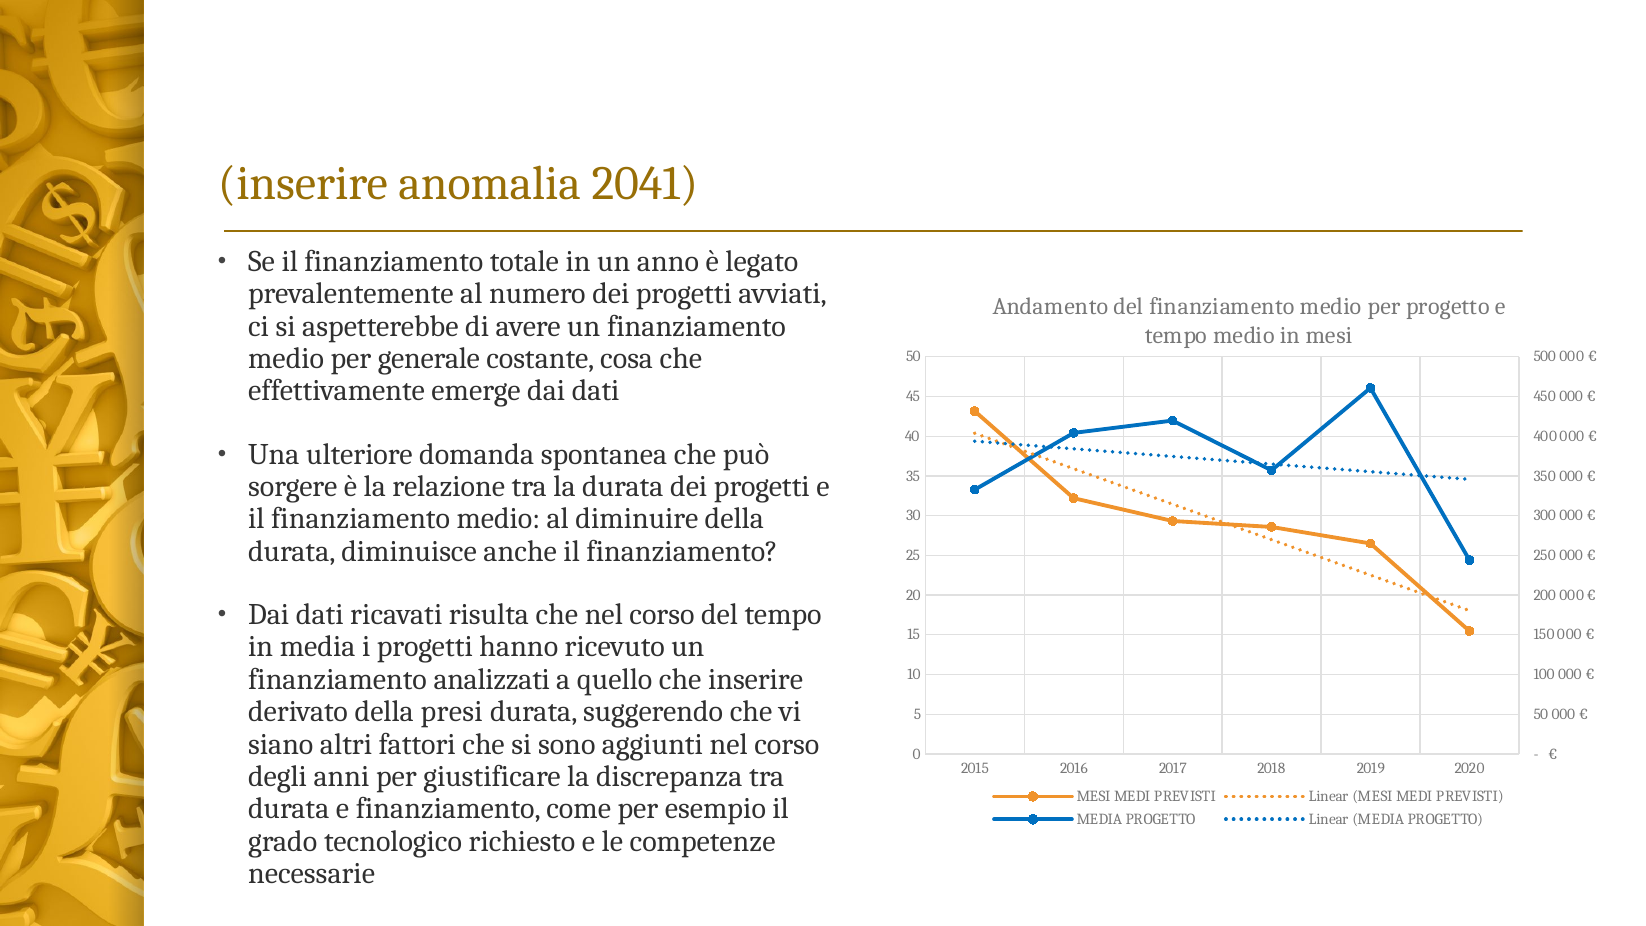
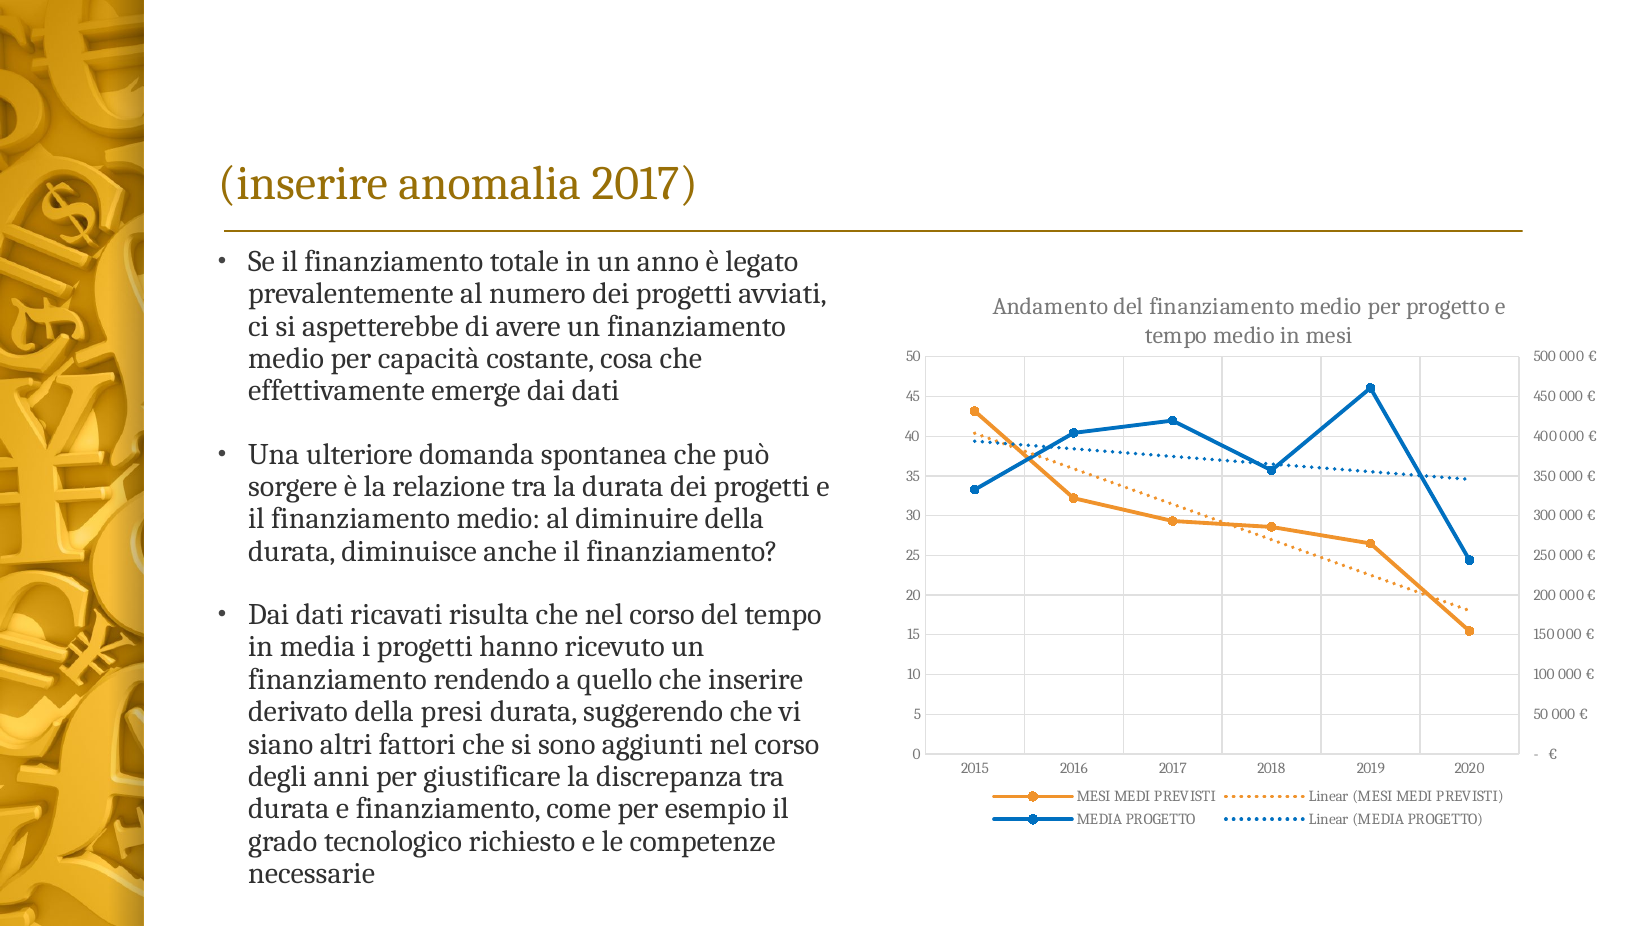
anomalia 2041: 2041 -> 2017 (645, 184)
generale: generale -> capacità (429, 359)
analizzati: analizzati -> rendendo (492, 679)
